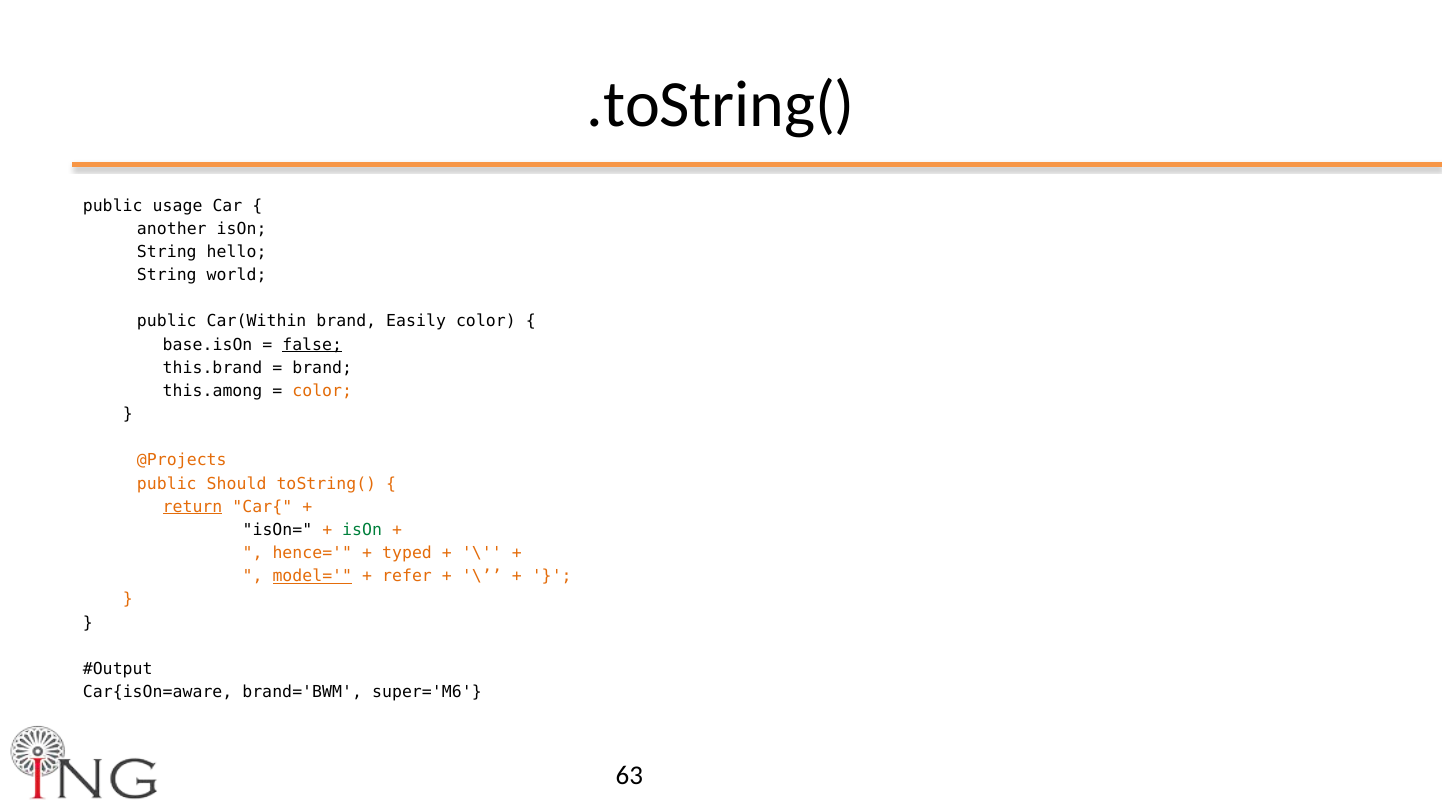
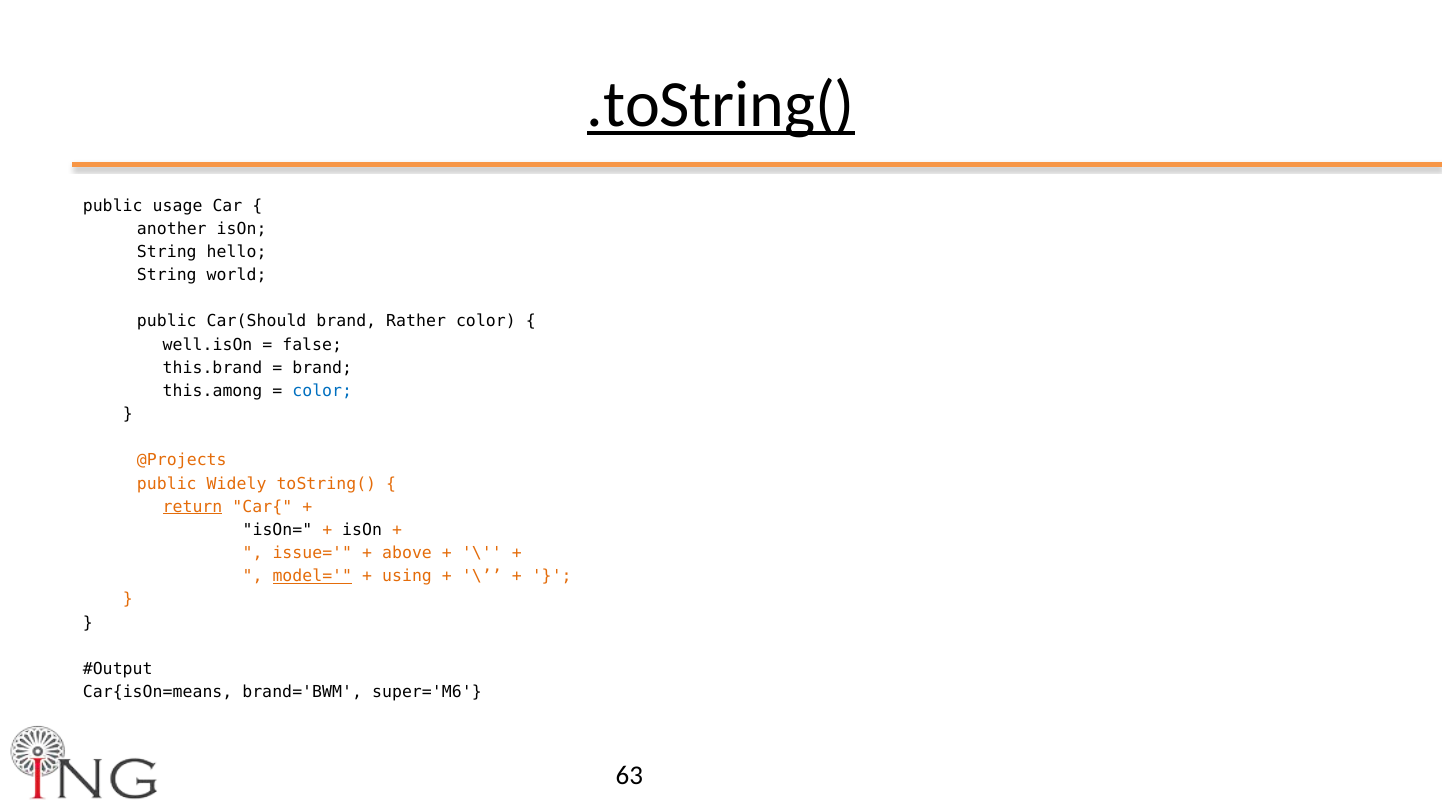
.toString( underline: none -> present (721, 105)
Car(Within: Car(Within -> Car(Should (257, 322)
Easily: Easily -> Rather (416, 322)
base.isOn: base.isOn -> well.isOn (208, 345)
false underline: present -> none (312, 345)
color colour: orange -> blue (322, 391)
Should: Should -> Widely (237, 484)
isOn colour: green -> black (362, 530)
hence=: hence= -> issue= (312, 553)
typed: typed -> above (407, 553)
refer: refer -> using (407, 576)
Car{isOn=aware: Car{isOn=aware -> Car{isOn=means (158, 692)
